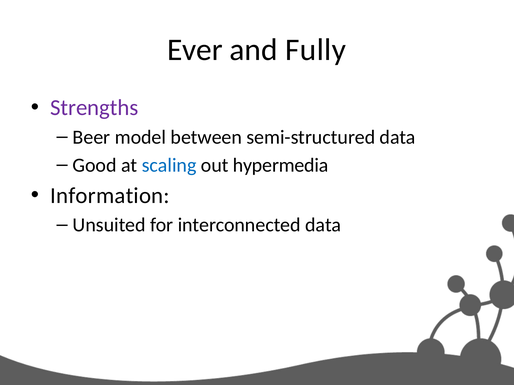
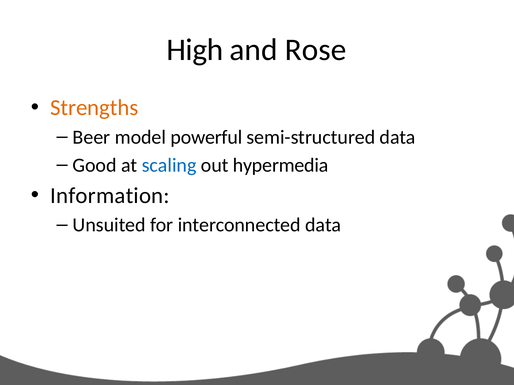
Ever: Ever -> High (195, 50)
Fully: Fully -> Rose (316, 50)
Strengths colour: purple -> orange (94, 108)
between: between -> powerful (206, 137)
